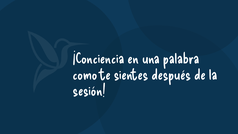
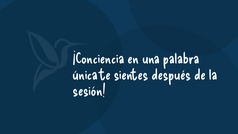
como: como -> única (85, 75)
